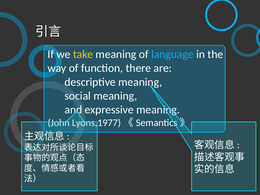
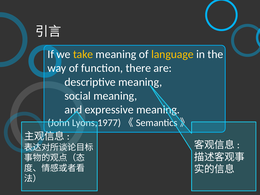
language colour: light blue -> yellow (172, 54)
